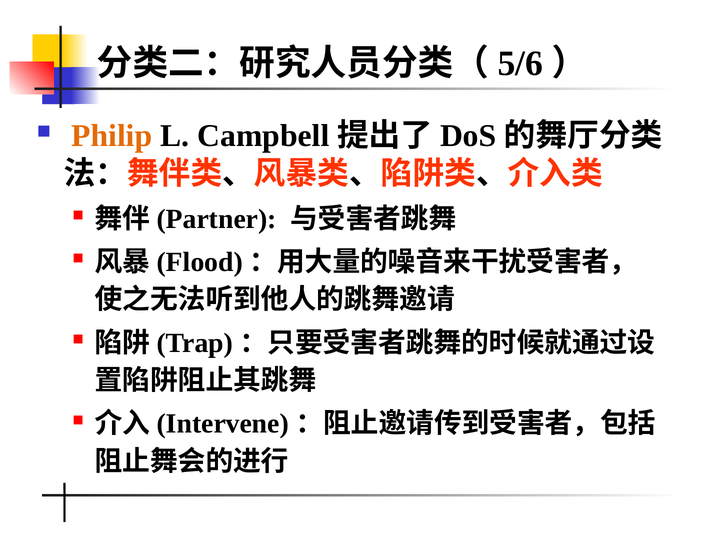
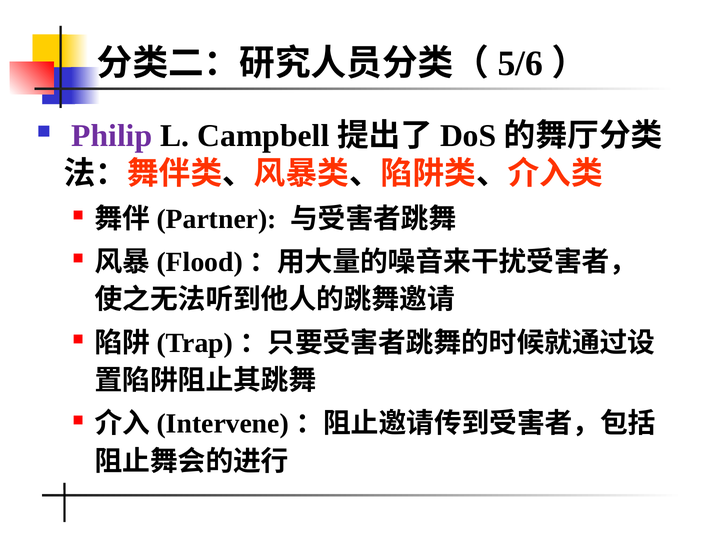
Philip colour: orange -> purple (112, 136)
